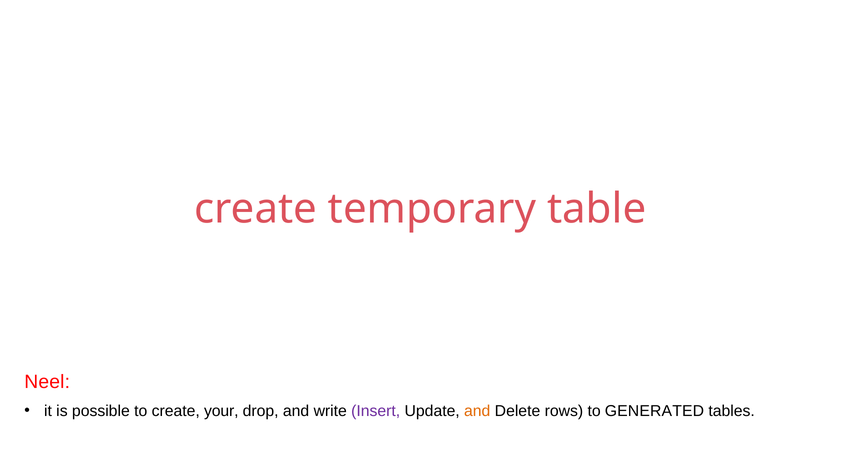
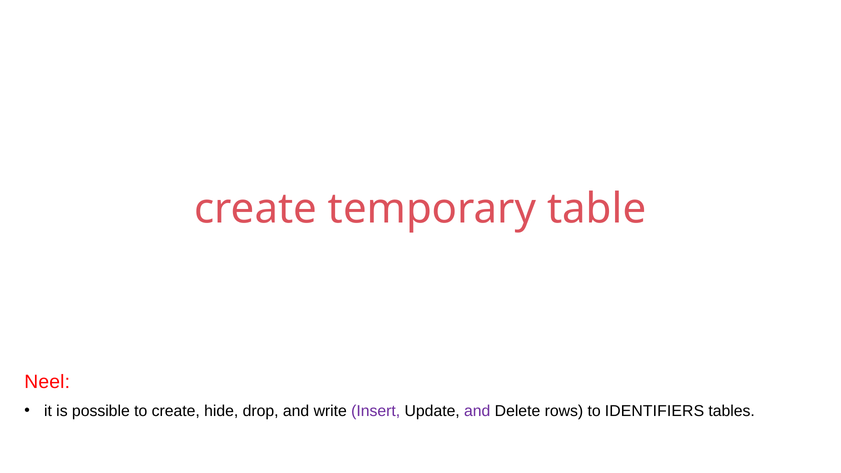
your: your -> hide (221, 411)
and colour: orange -> purple (477, 411)
GENERATED: GENERATED -> IDENTIFIERS (654, 411)
